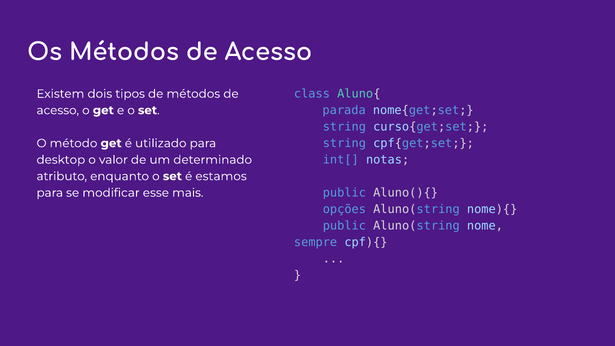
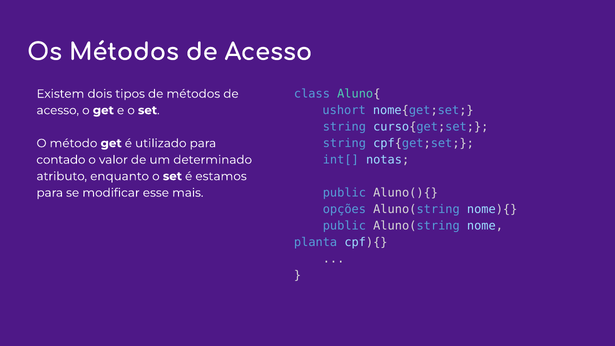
parada: parada -> ushort (344, 110)
desktop: desktop -> contado (61, 160)
sempre: sempre -> planta (316, 242)
